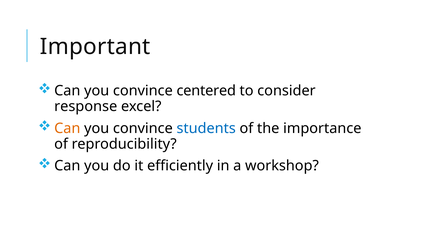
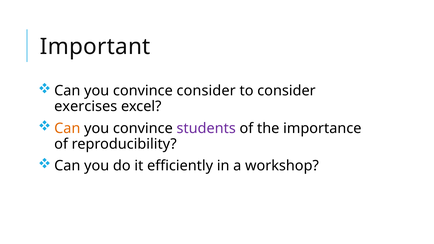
convince centered: centered -> consider (206, 91)
response: response -> exercises (86, 106)
students colour: blue -> purple (206, 128)
